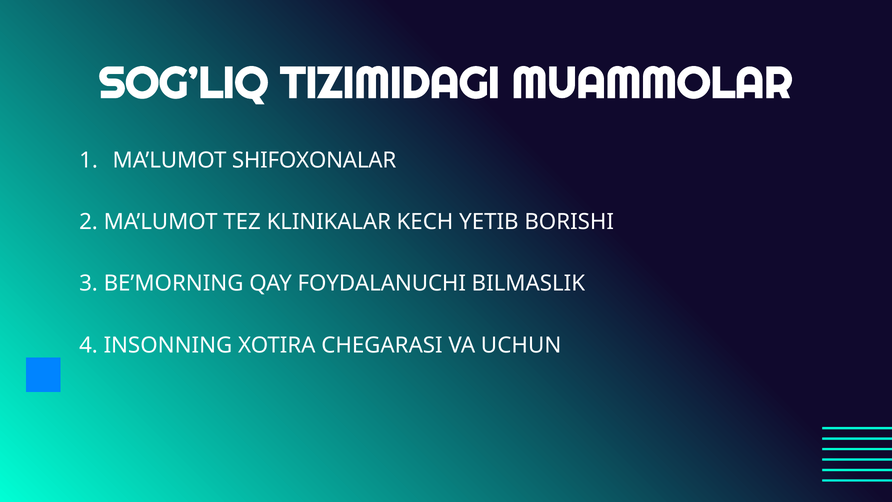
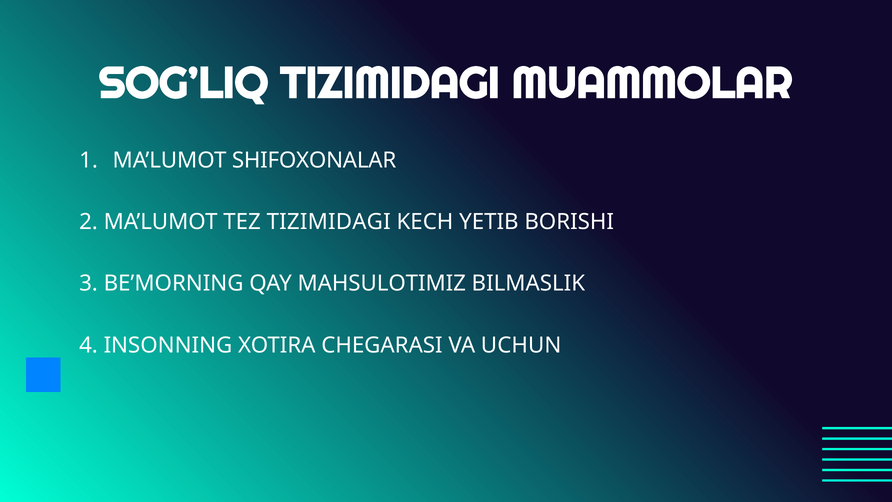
TEZ KLINIKALAR: KLINIKALAR -> TIZIMIDAGI (329, 222)
FOYDALANUCHI: FOYDALANUCHI -> MAHSULOTIMIZ (382, 283)
